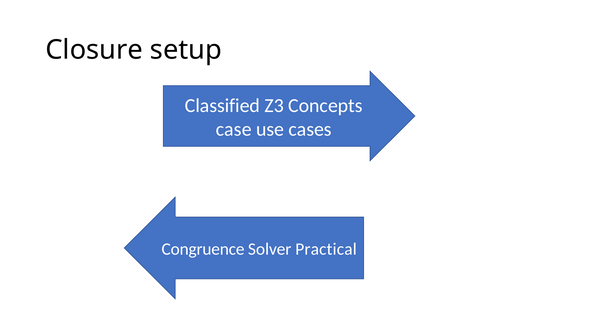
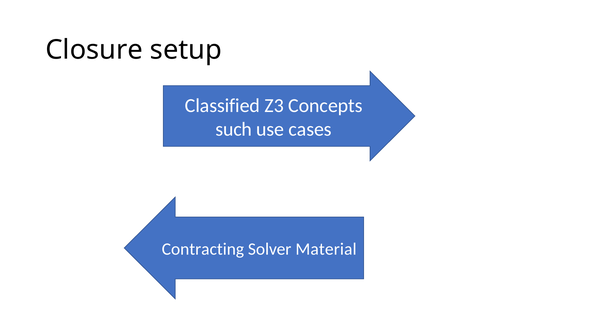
case: case -> such (234, 130)
Congruence: Congruence -> Contracting (203, 250)
Practical: Practical -> Material (326, 250)
